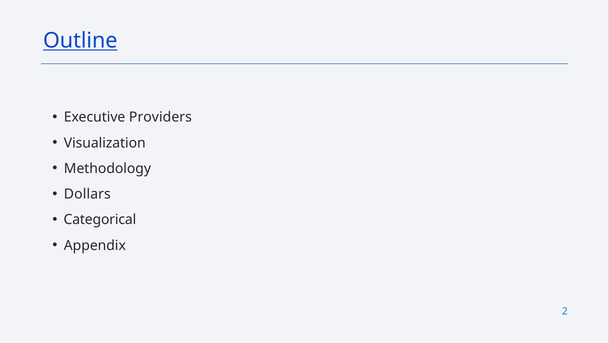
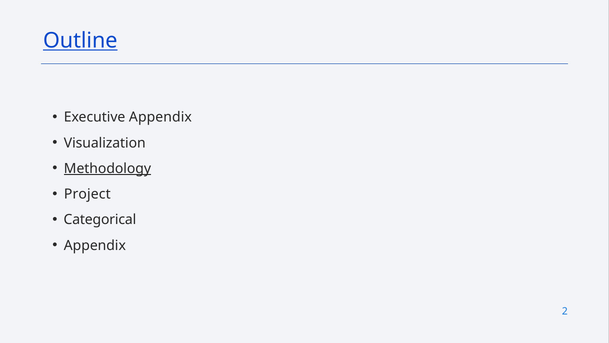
Executive Providers: Providers -> Appendix (160, 117)
Methodology underline: none -> present (107, 168)
Dollars: Dollars -> Project (87, 194)
